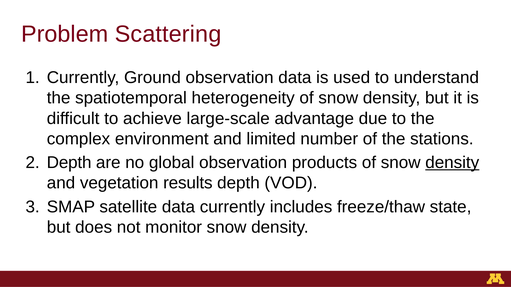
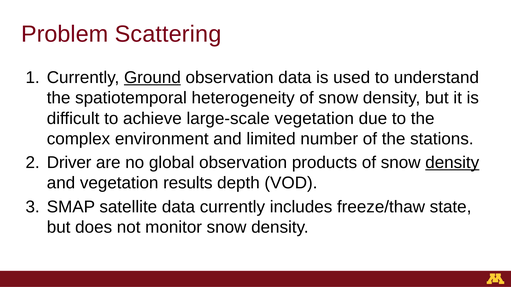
Ground underline: none -> present (152, 78)
large-scale advantage: advantage -> vegetation (314, 119)
Depth: Depth -> Driver (69, 163)
